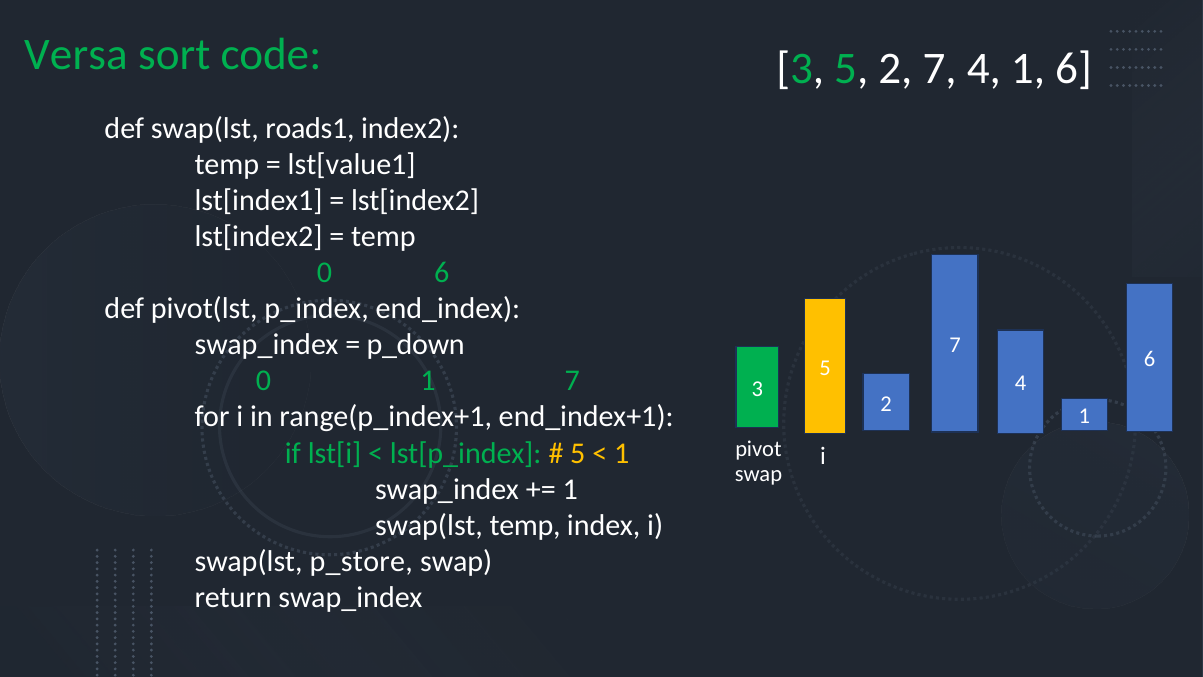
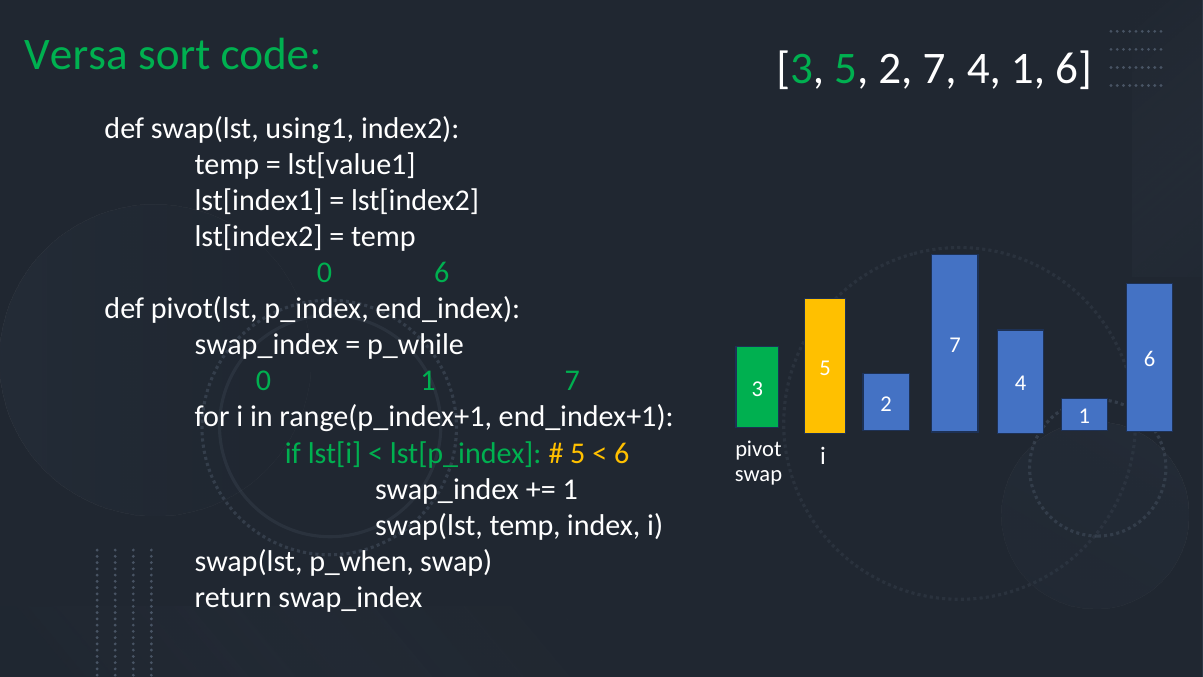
roads1: roads1 -> using1 (310, 128)
p_down: p_down -> p_while (415, 345)
1: 1 -> 6 (622, 453)
p_store: p_store -> p_when (362, 561)
